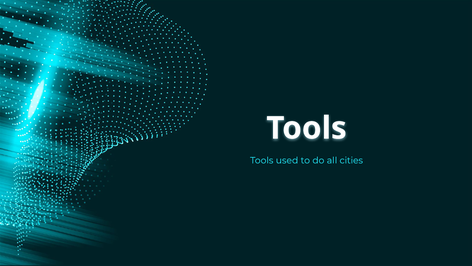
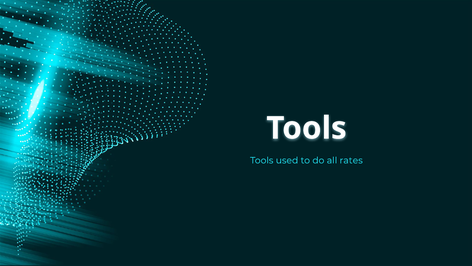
cities: cities -> rates (351, 160)
